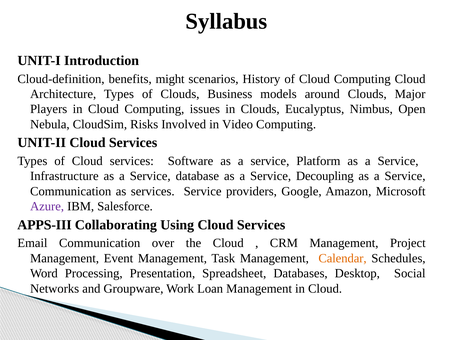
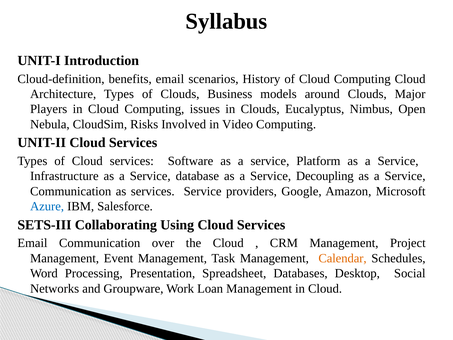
benefits might: might -> email (170, 79)
Azure colour: purple -> blue (47, 206)
APPS-III: APPS-III -> SETS-III (44, 225)
